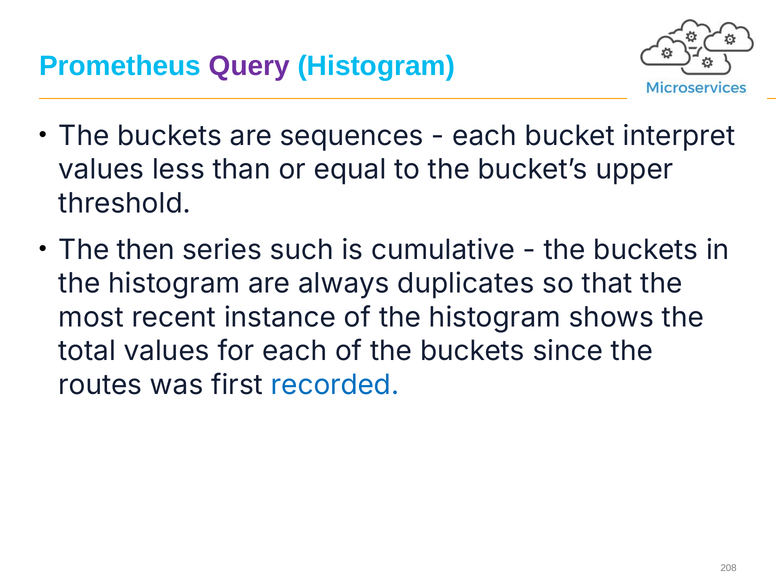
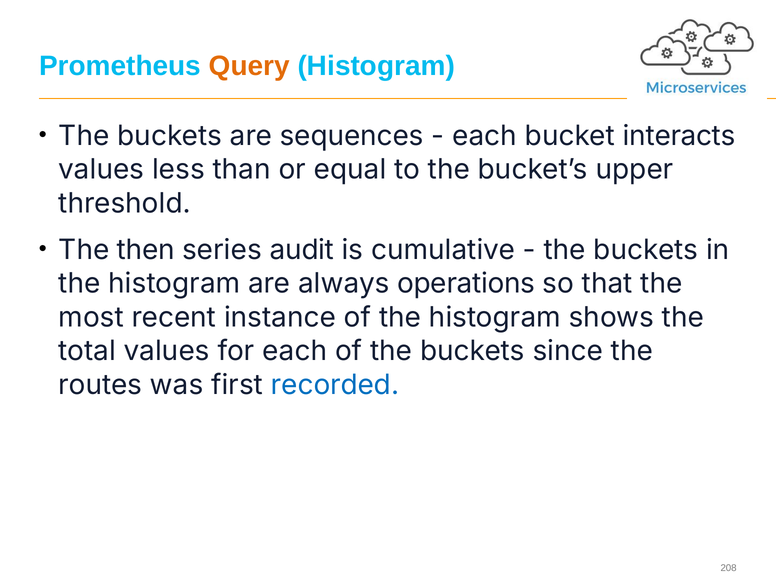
Query colour: purple -> orange (249, 66)
interpret: interpret -> interacts (679, 136)
such: such -> audit (302, 250)
duplicates: duplicates -> operations (466, 284)
